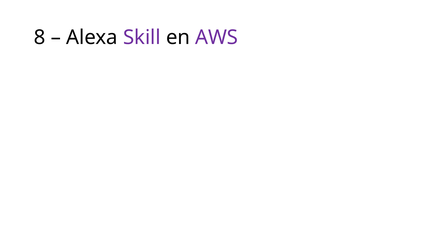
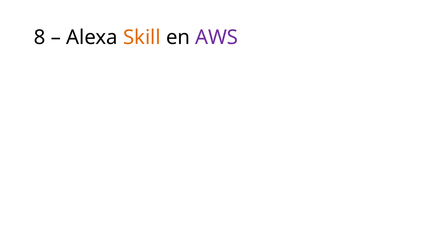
Skill colour: purple -> orange (142, 37)
